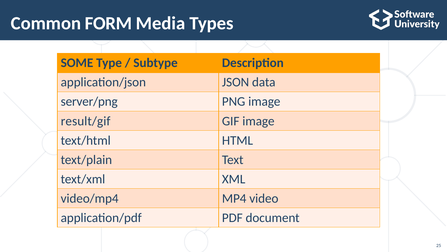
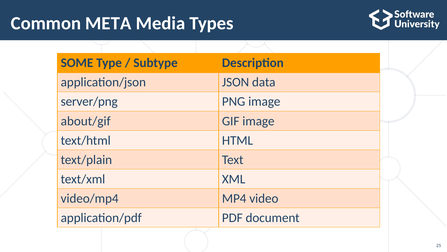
FORM: FORM -> META (108, 23)
result/gif: result/gif -> about/gif (86, 121)
